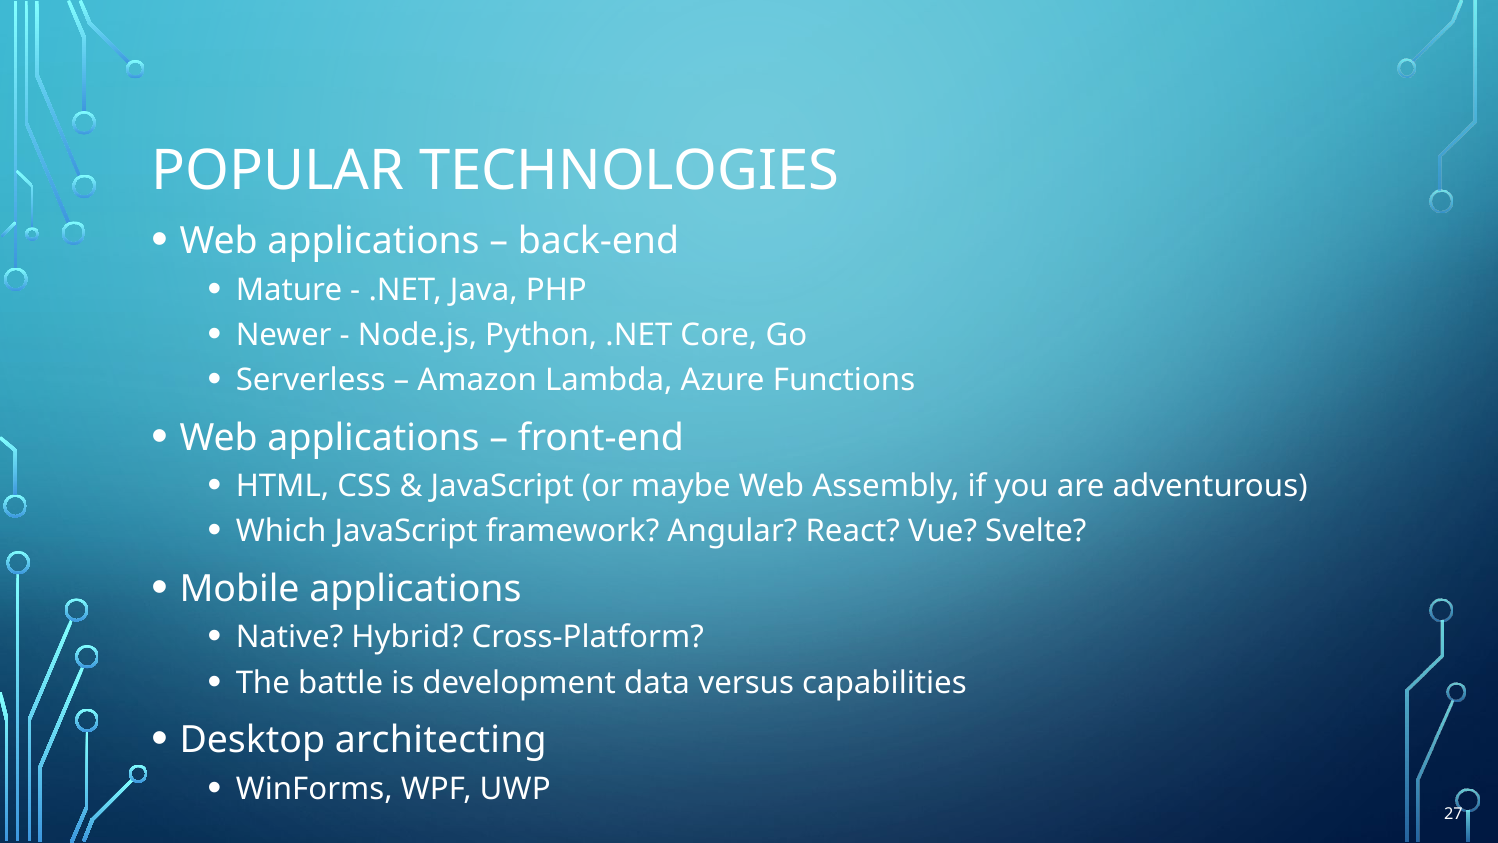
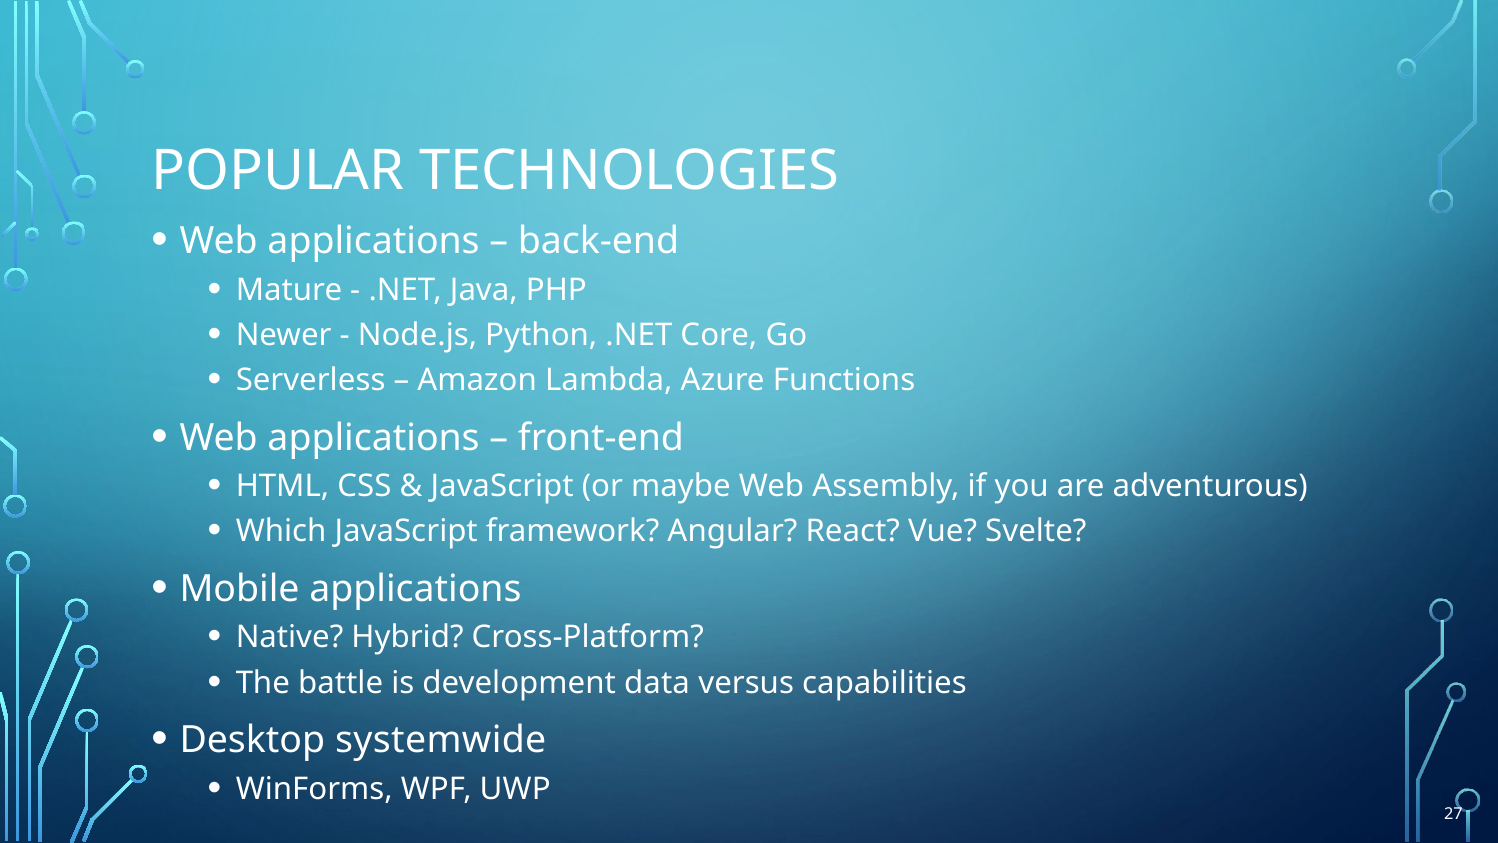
architecting: architecting -> systemwide (441, 740)
